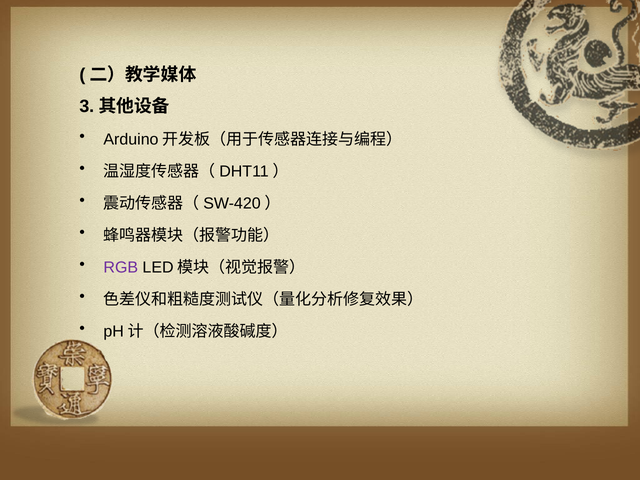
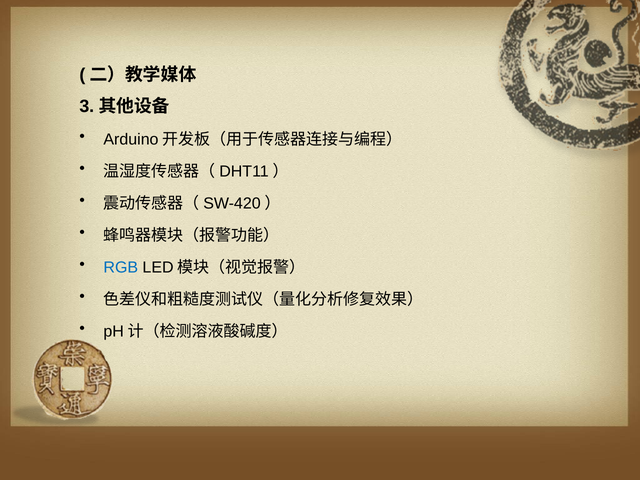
RGB colour: purple -> blue (121, 267)
